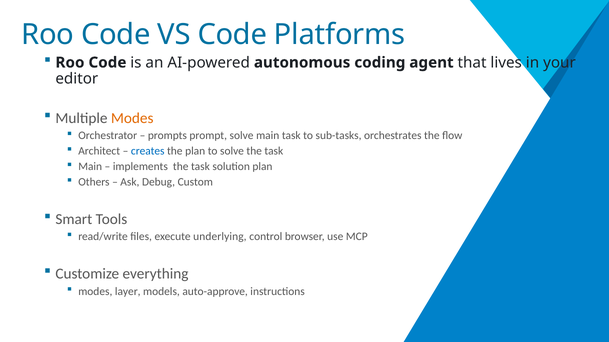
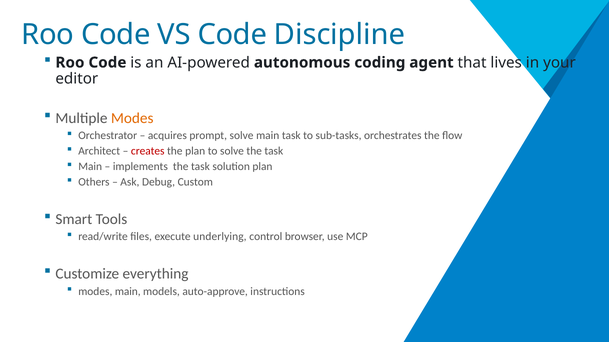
Platforms: Platforms -> Discipline (340, 35)
prompts: prompts -> acquires (167, 136)
creates colour: blue -> red (148, 151)
modes layer: layer -> main (128, 292)
